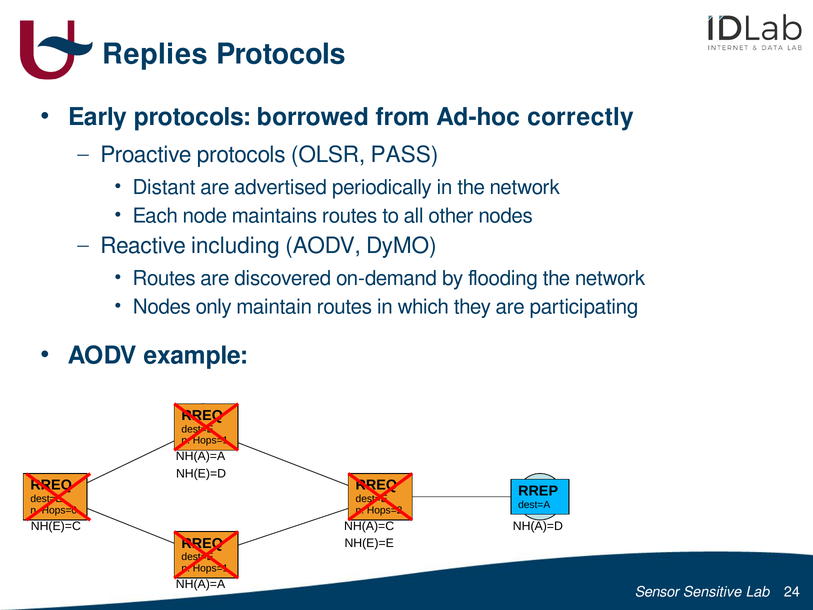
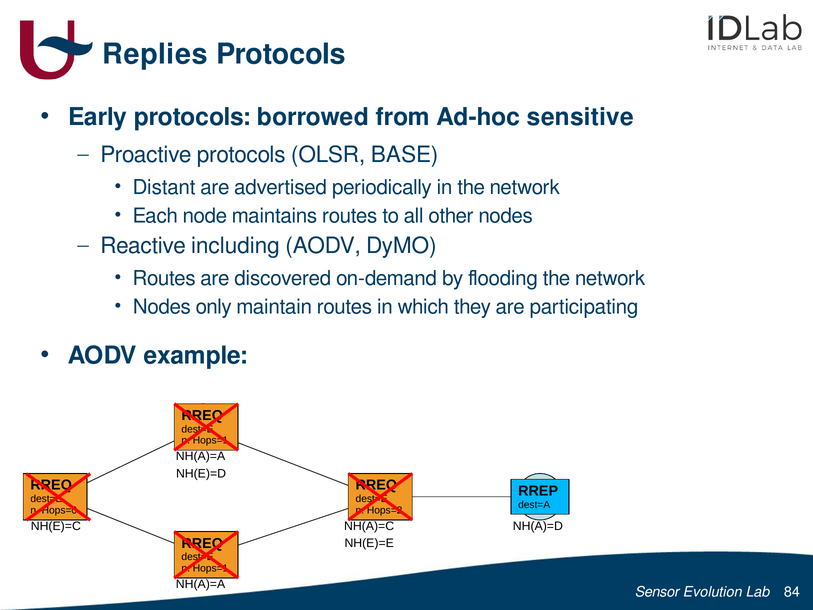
correctly: correctly -> sensitive (580, 117)
PASS: PASS -> BASE (405, 155)
Sensitive: Sensitive -> Evolution (712, 592)
24: 24 -> 84 (792, 592)
